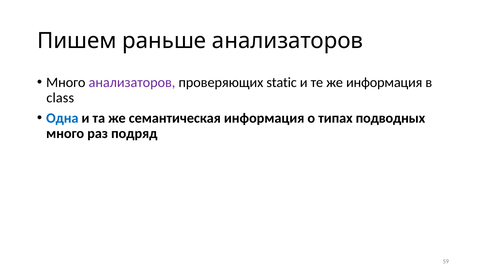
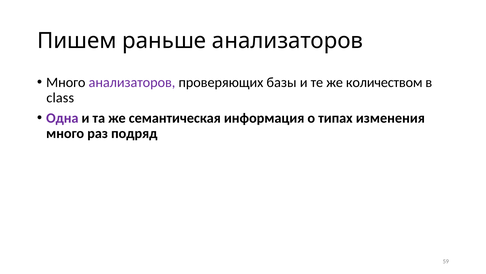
static: static -> базы (282, 82)
же информация: информация -> количеством (384, 82)
Одна colour: blue -> purple (62, 118)
подводных: подводных -> изменения (390, 118)
